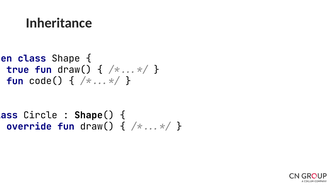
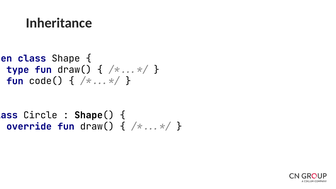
true: true -> type (18, 70)
